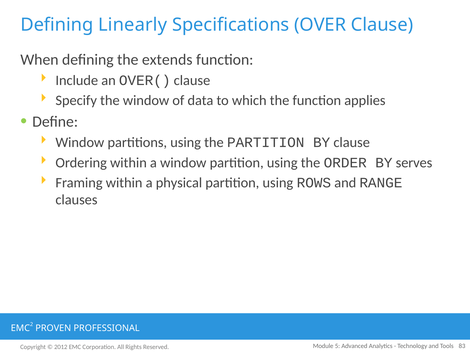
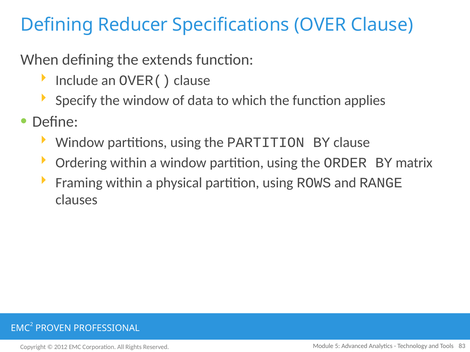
Linearly: Linearly -> Reducer (133, 25)
serves: serves -> matrix (414, 163)
